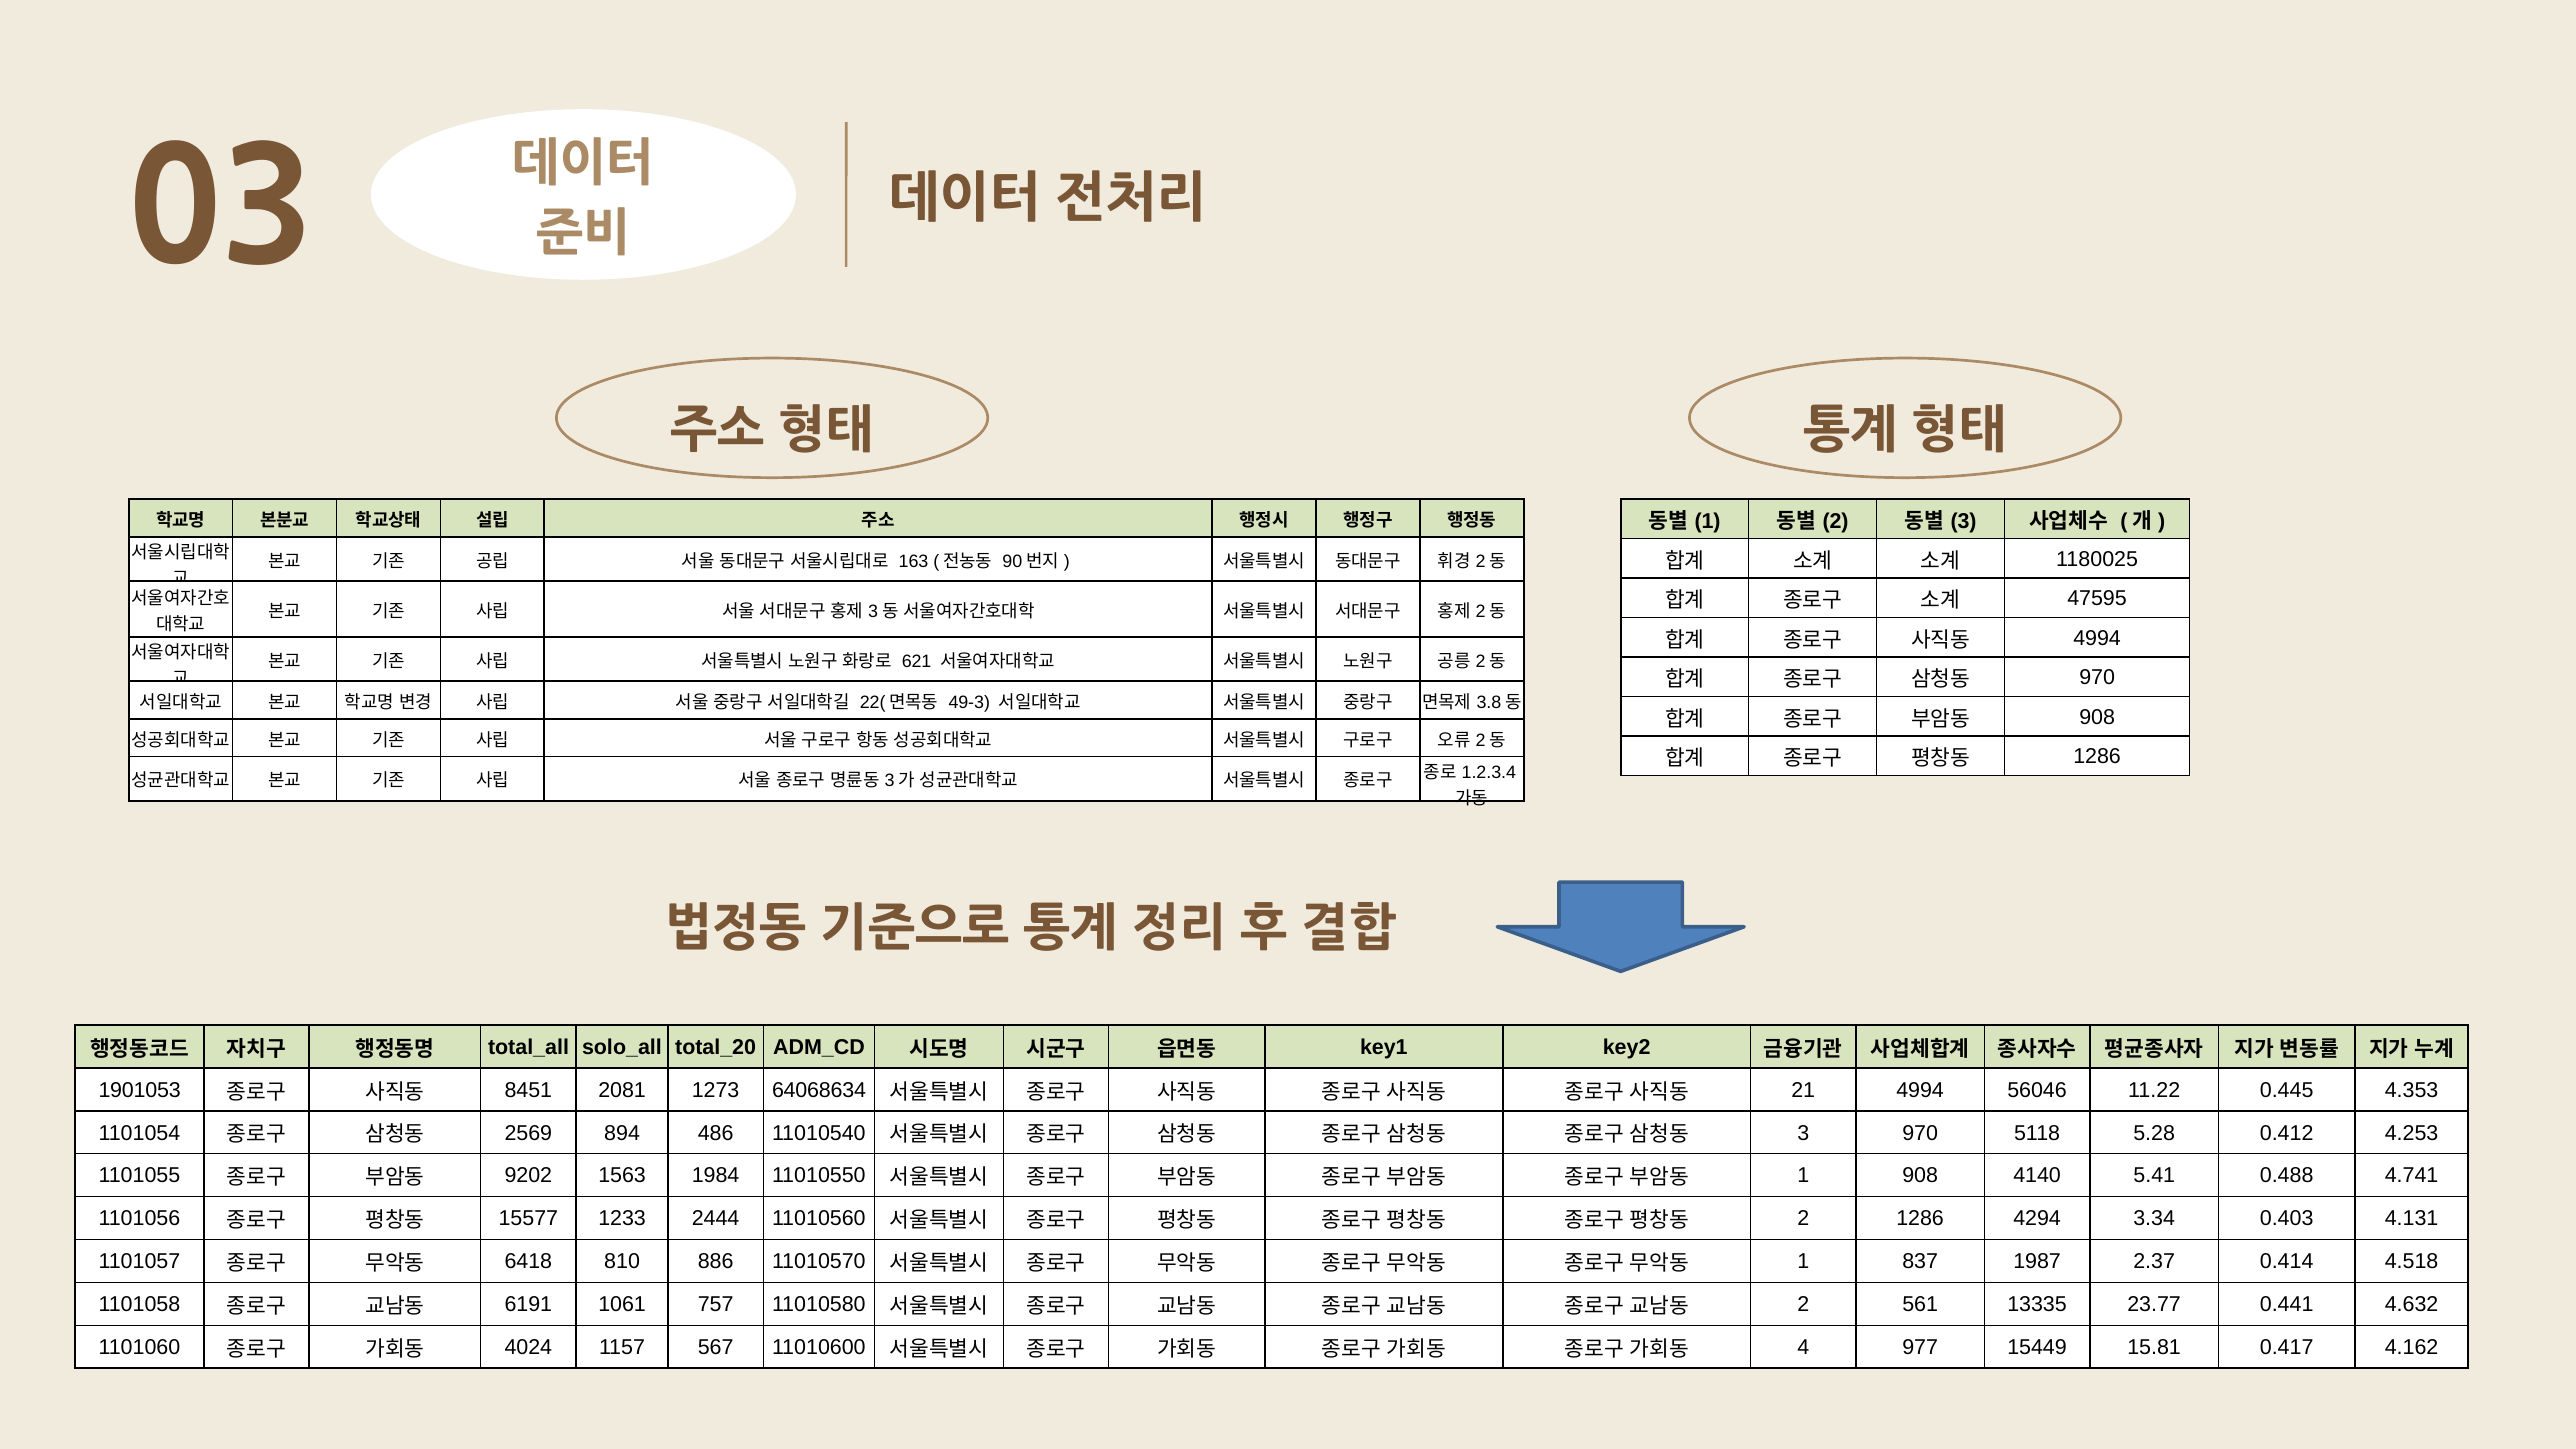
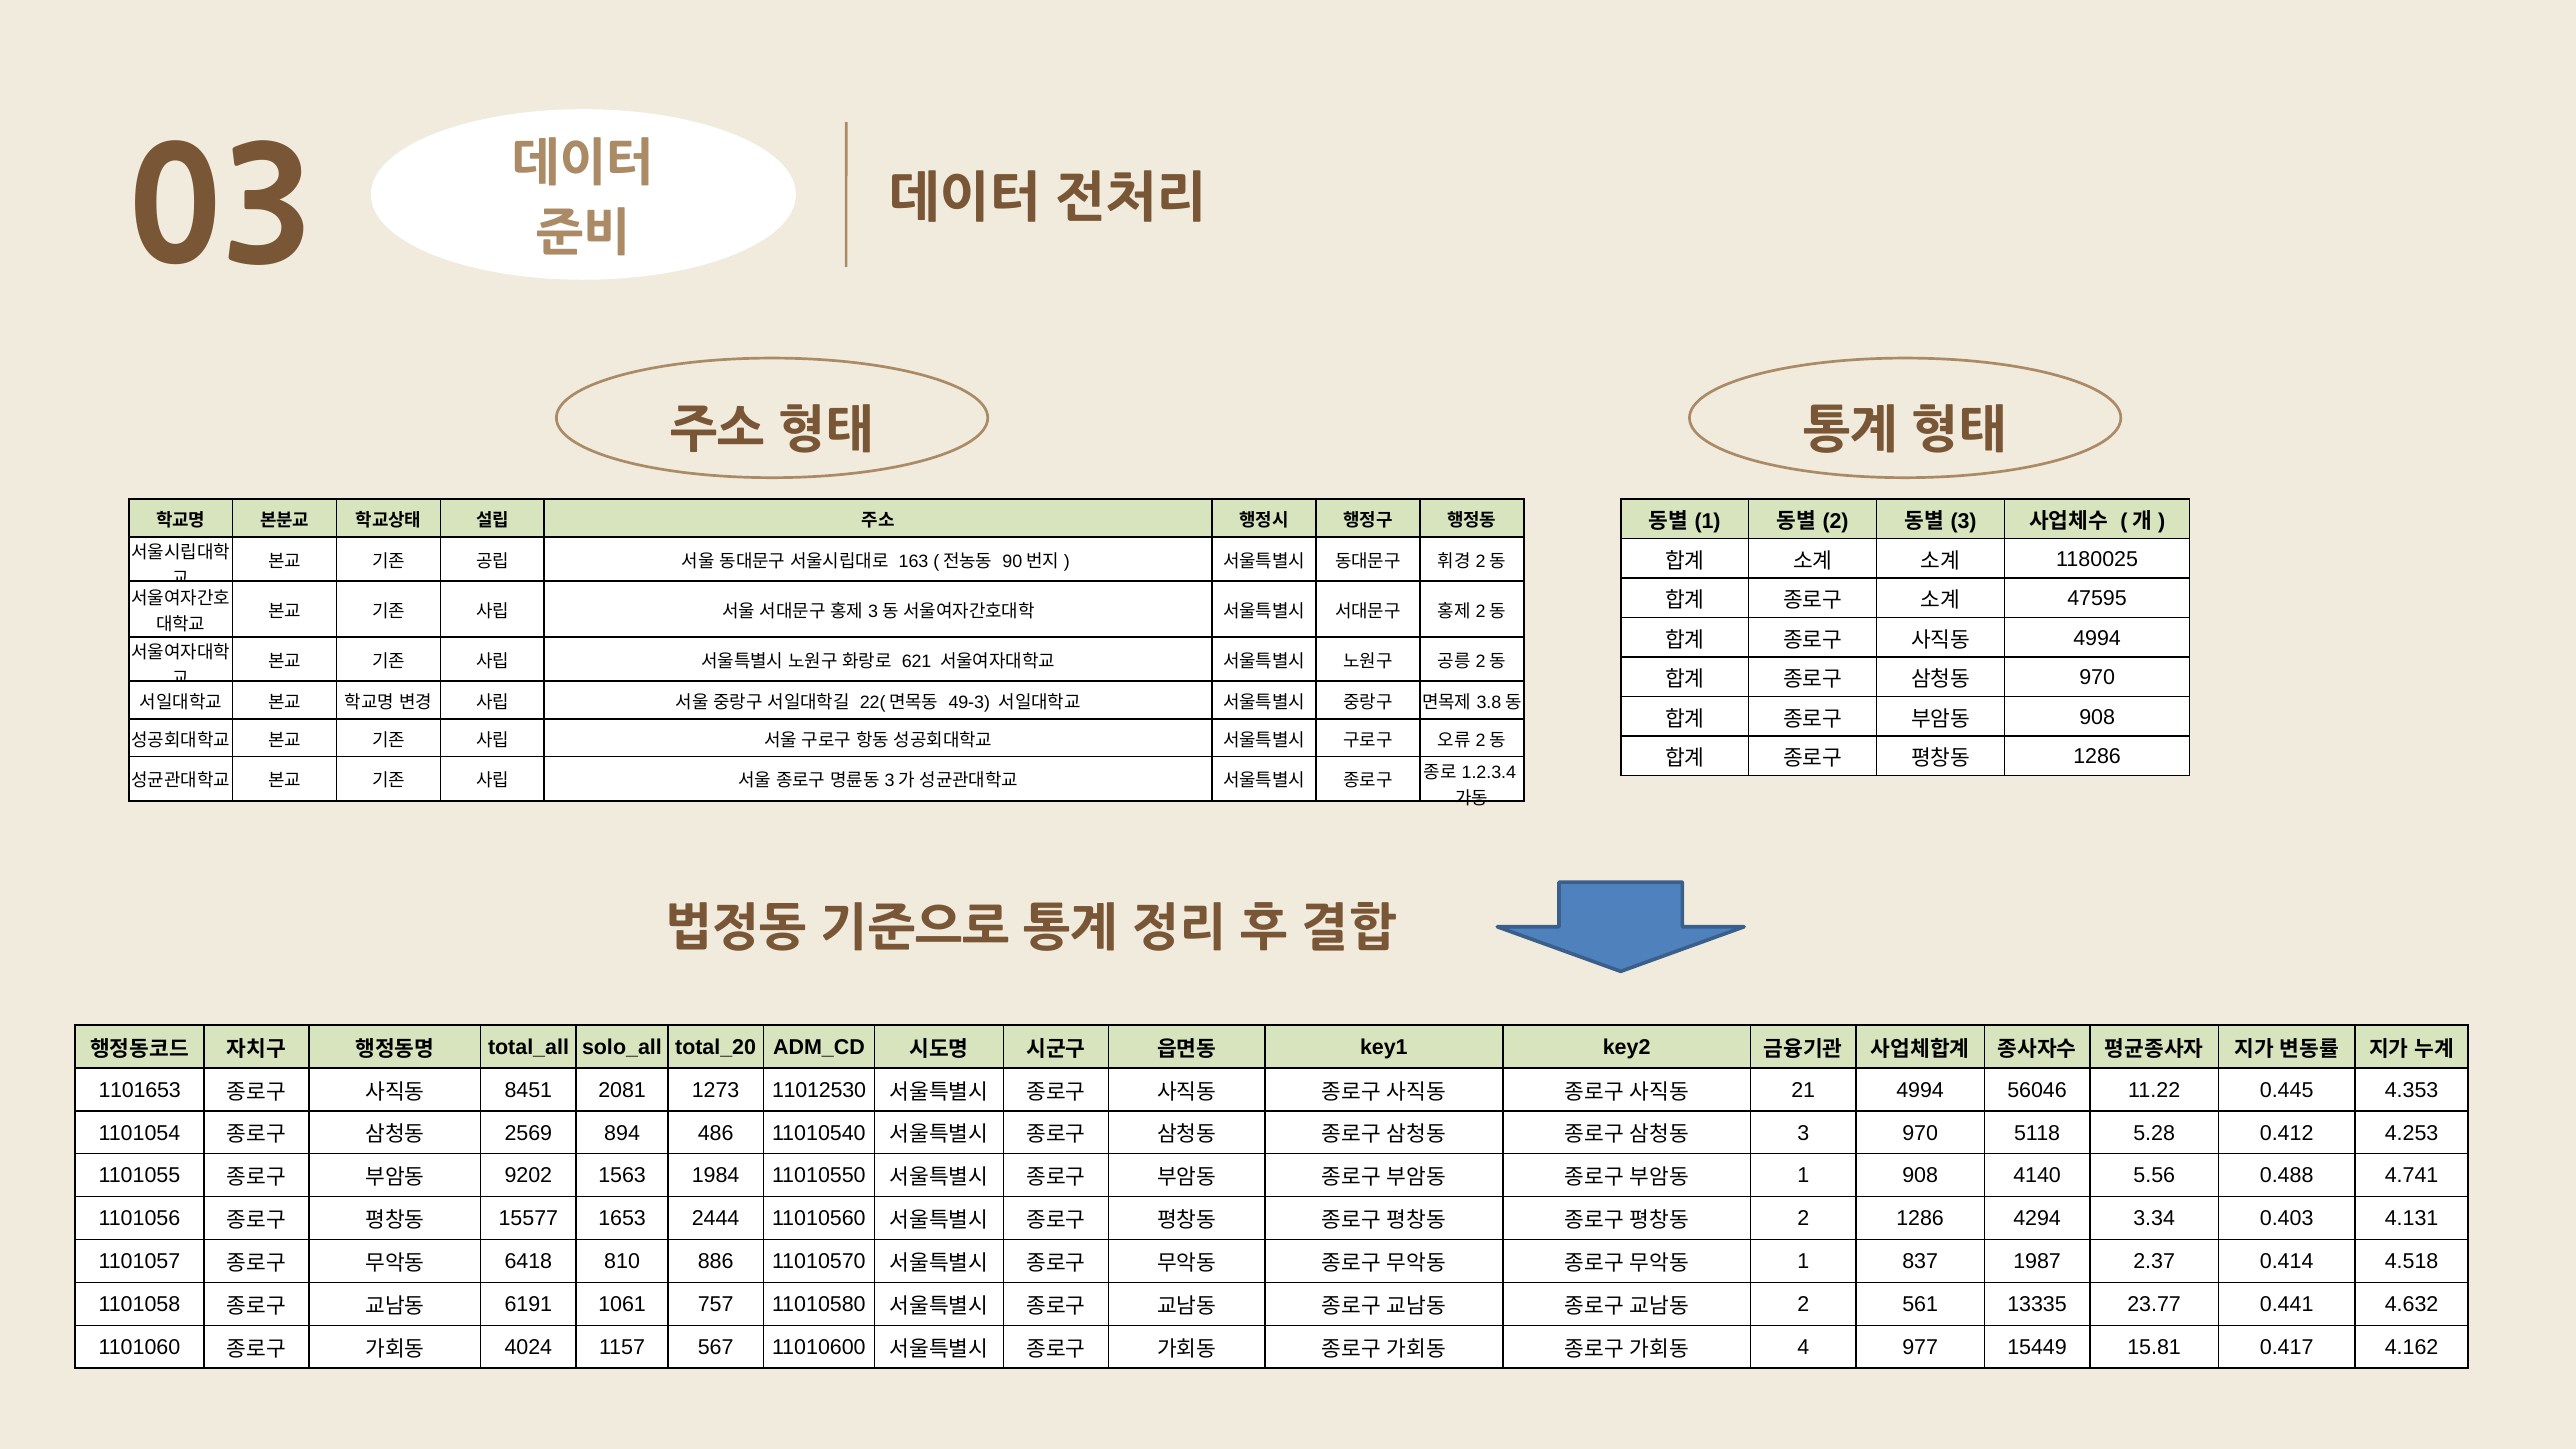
1901053: 1901053 -> 1101653 (140, 1090)
64068634: 64068634 -> 11012530 (819, 1090)
5.41: 5.41 -> 5.56 (2154, 1176)
1233: 1233 -> 1653 (622, 1219)
